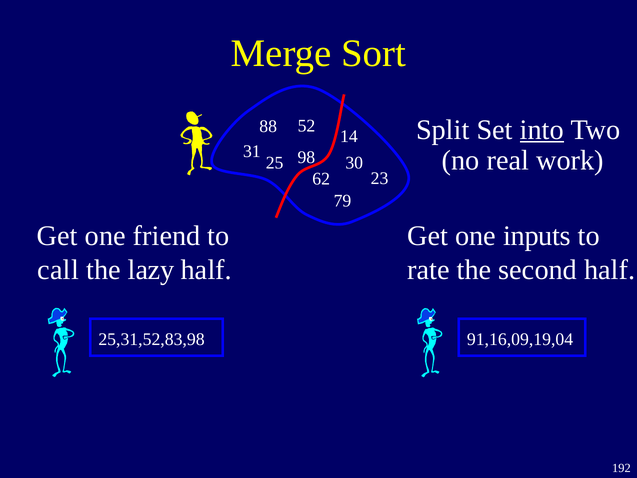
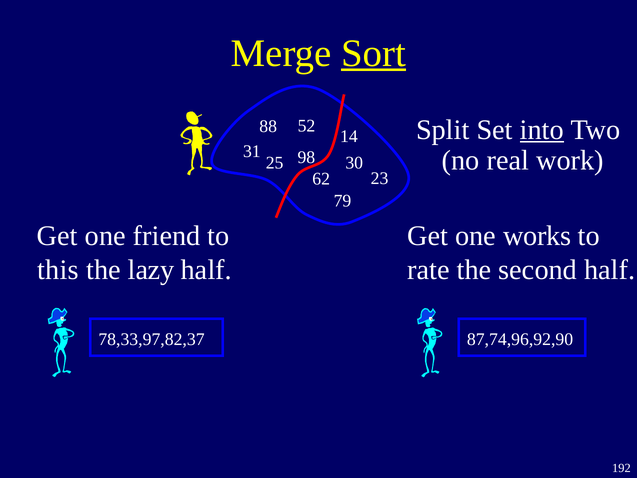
Sort underline: none -> present (374, 53)
inputs: inputs -> works (537, 236)
call: call -> this (58, 270)
25,31,52,83,98: 25,31,52,83,98 -> 78,33,97,82,37 (152, 339)
91,16,09,19,04: 91,16,09,19,04 -> 87,74,96,92,90 (520, 339)
